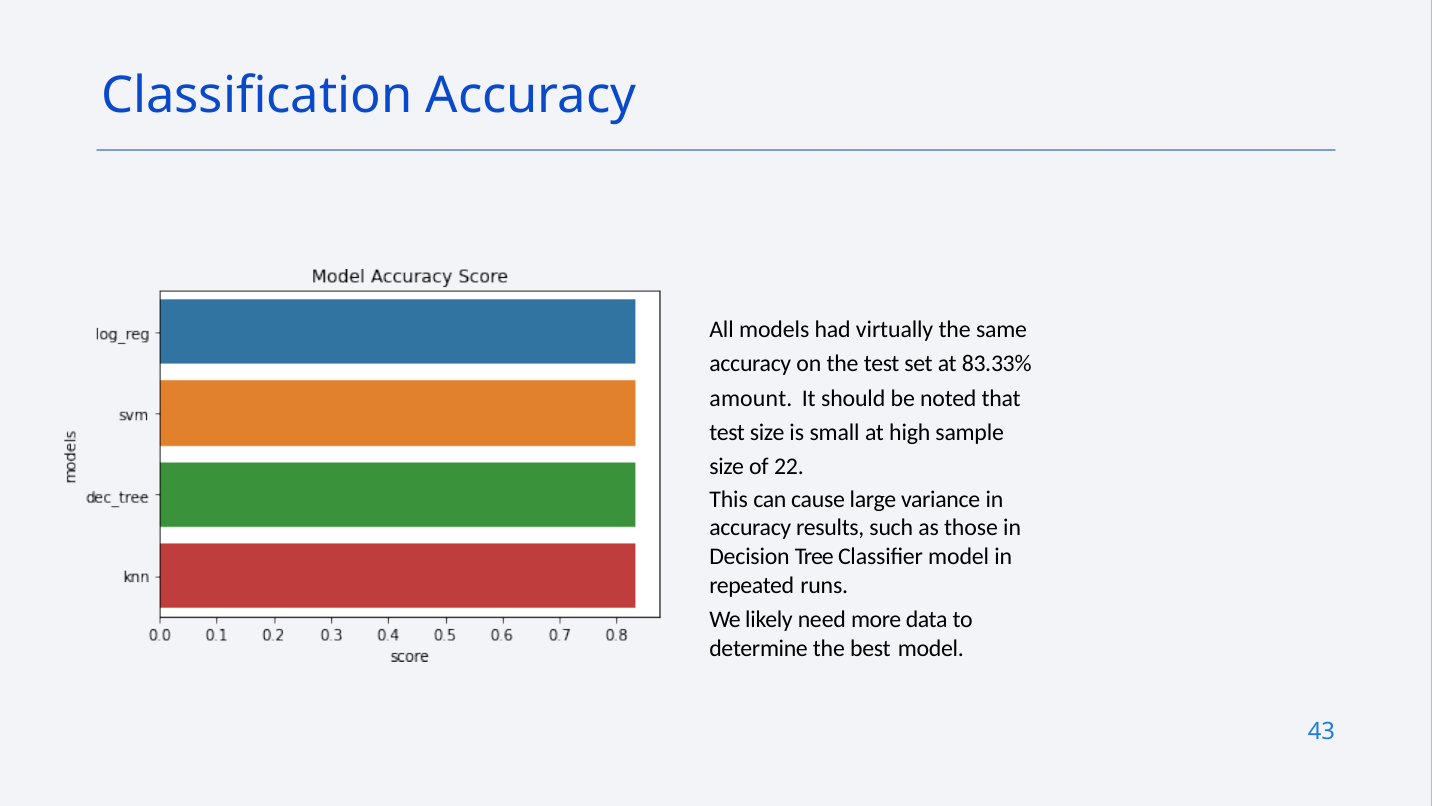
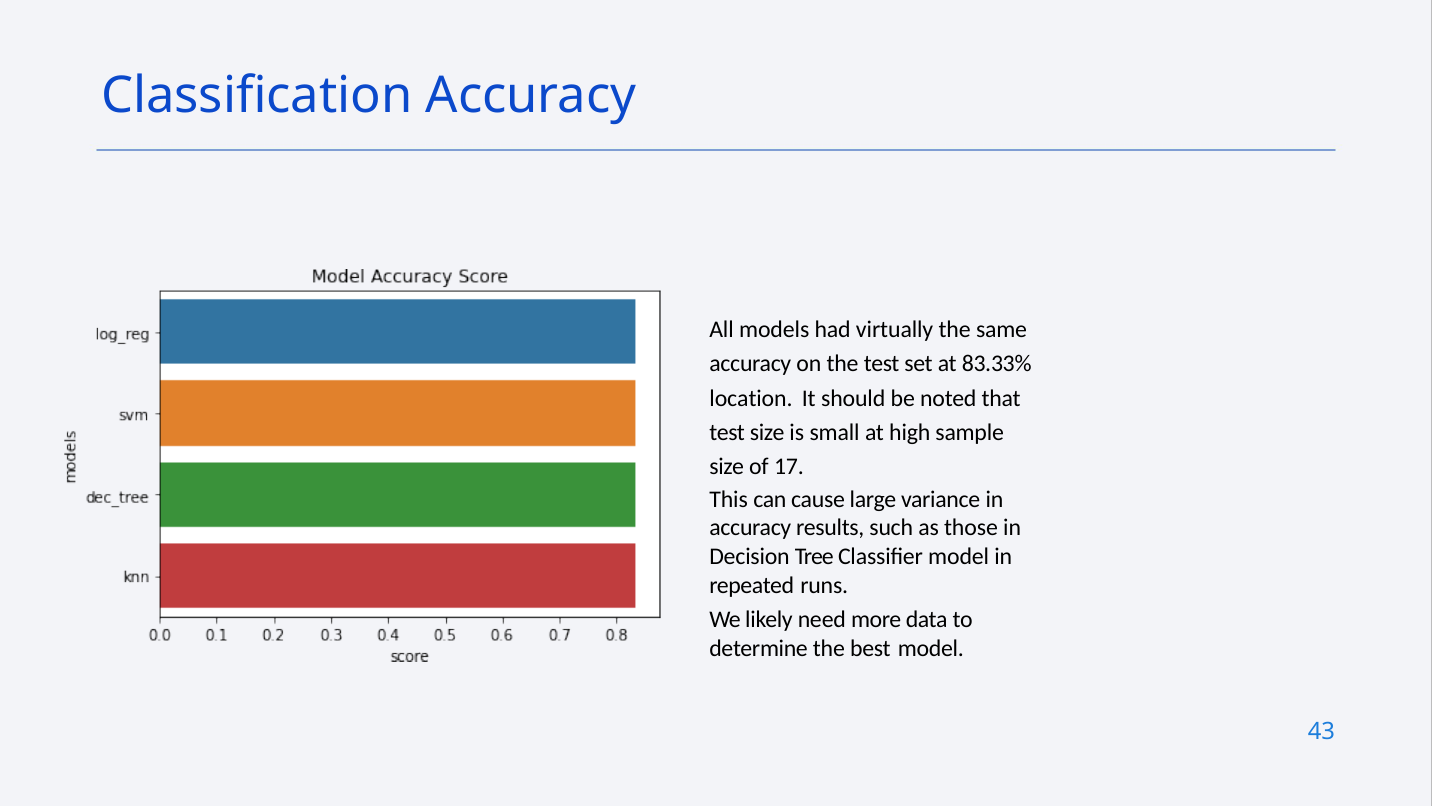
amount: amount -> location (751, 398)
22: 22 -> 17 (789, 467)
